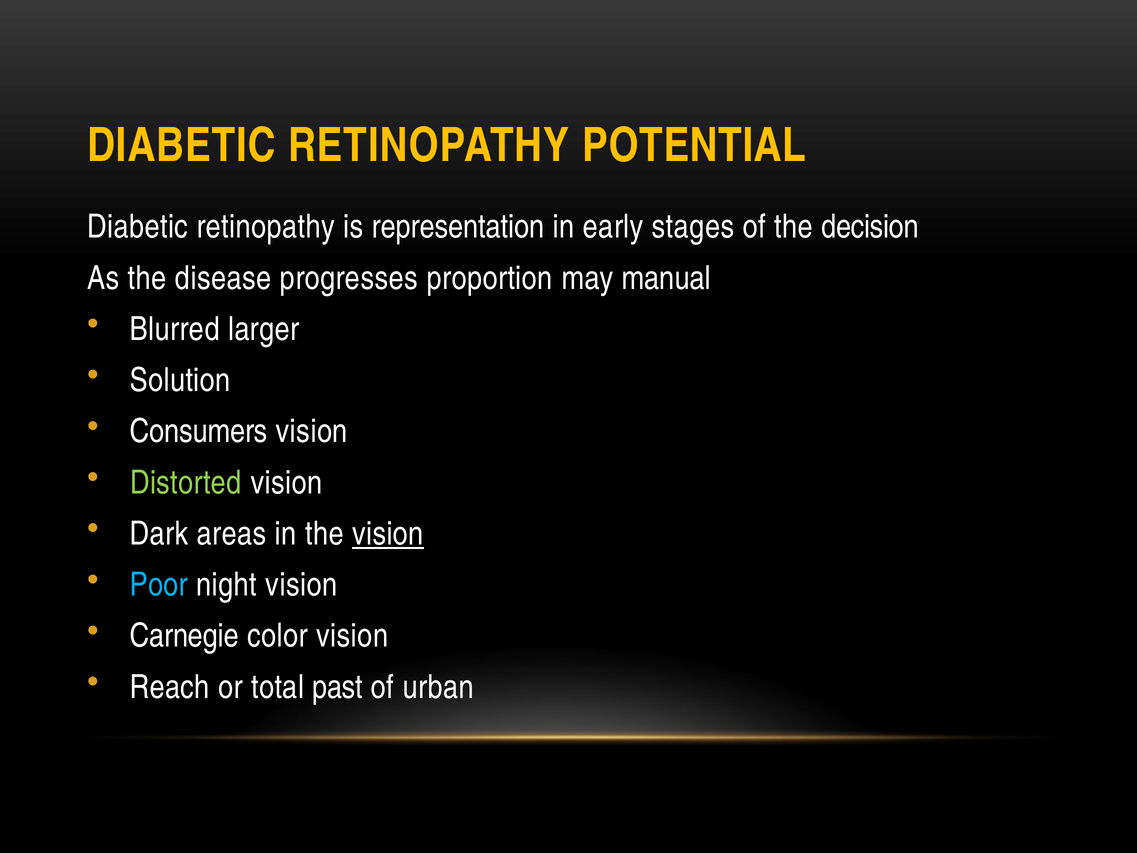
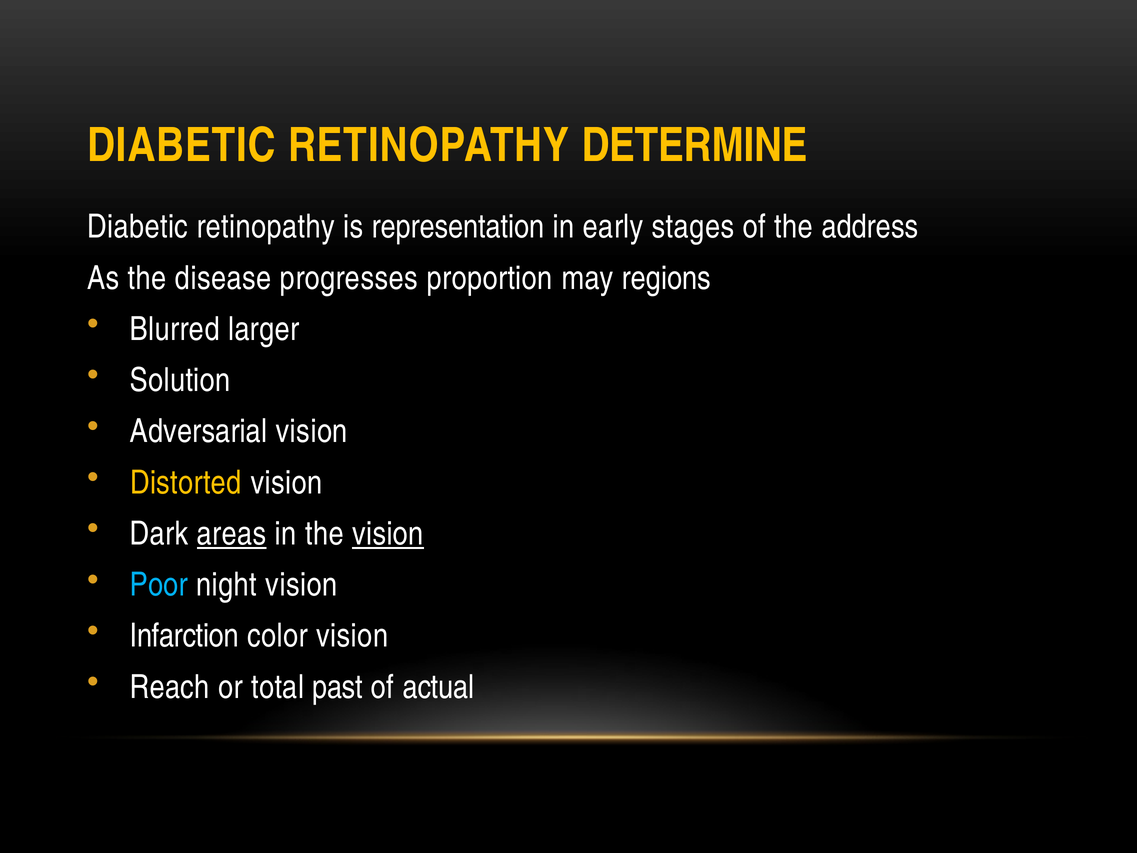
POTENTIAL: POTENTIAL -> DETERMINE (695, 145)
decision: decision -> address (870, 227)
manual: manual -> regions (666, 278)
Consumers: Consumers -> Adversarial (199, 431)
Distorted colour: light green -> yellow (186, 482)
areas underline: none -> present (232, 534)
Carnegie: Carnegie -> Infarction (184, 636)
urban: urban -> actual (438, 687)
